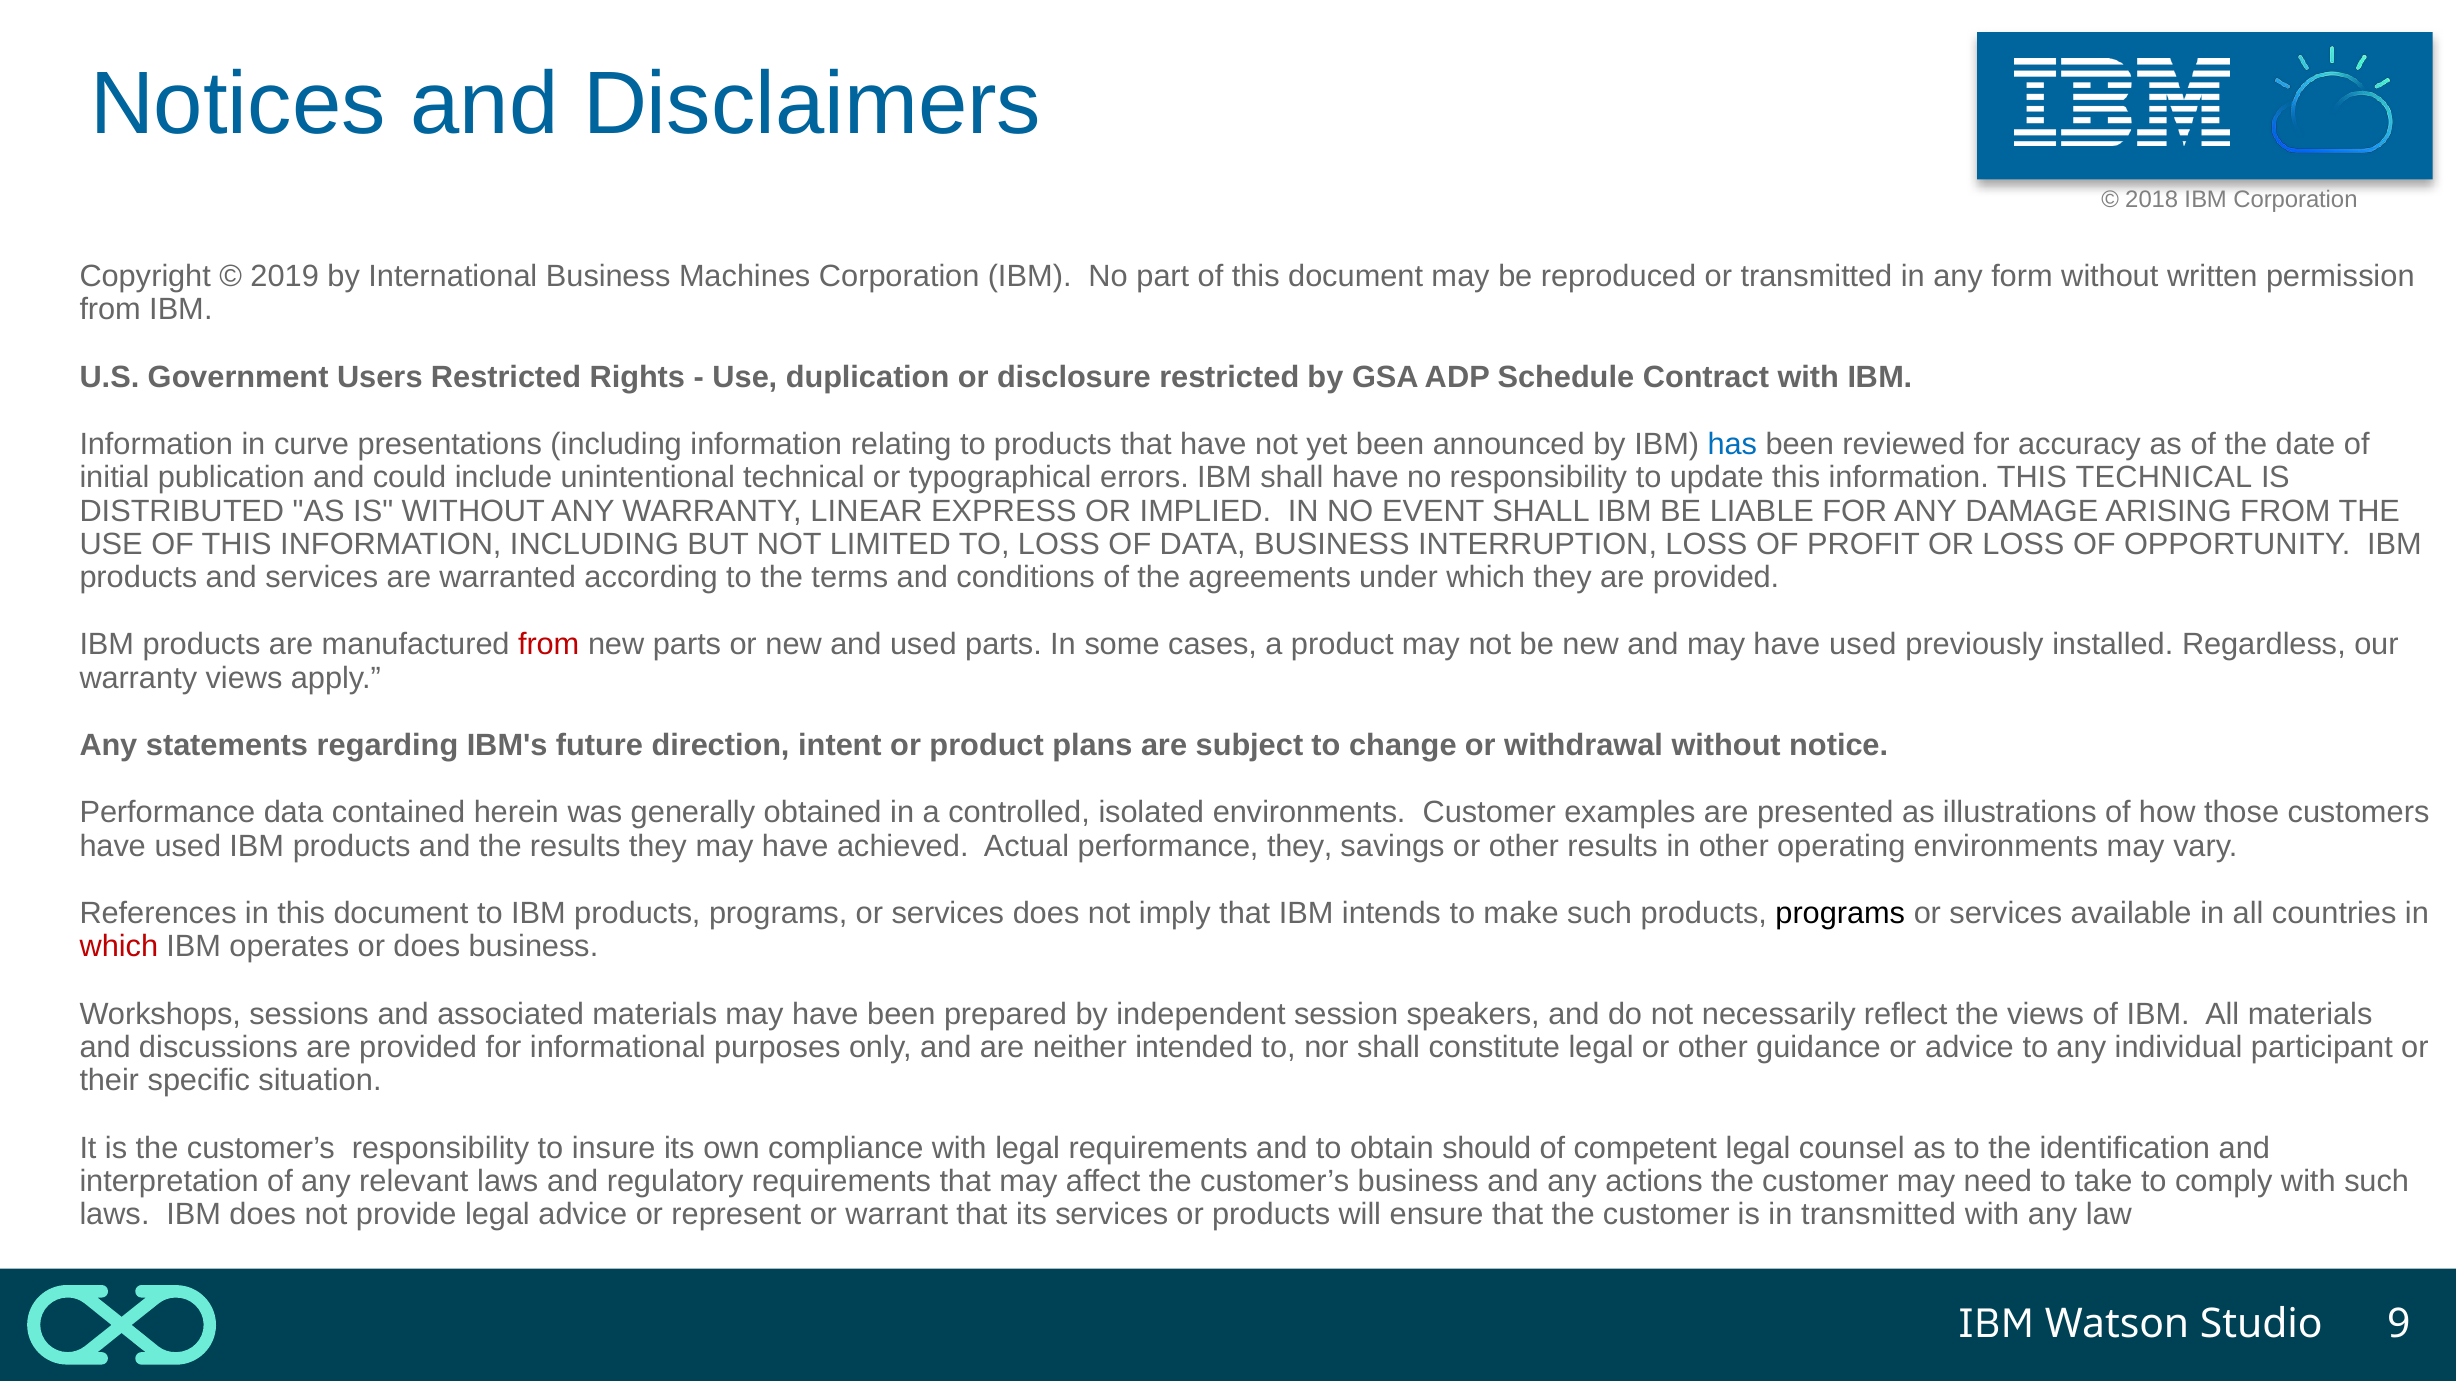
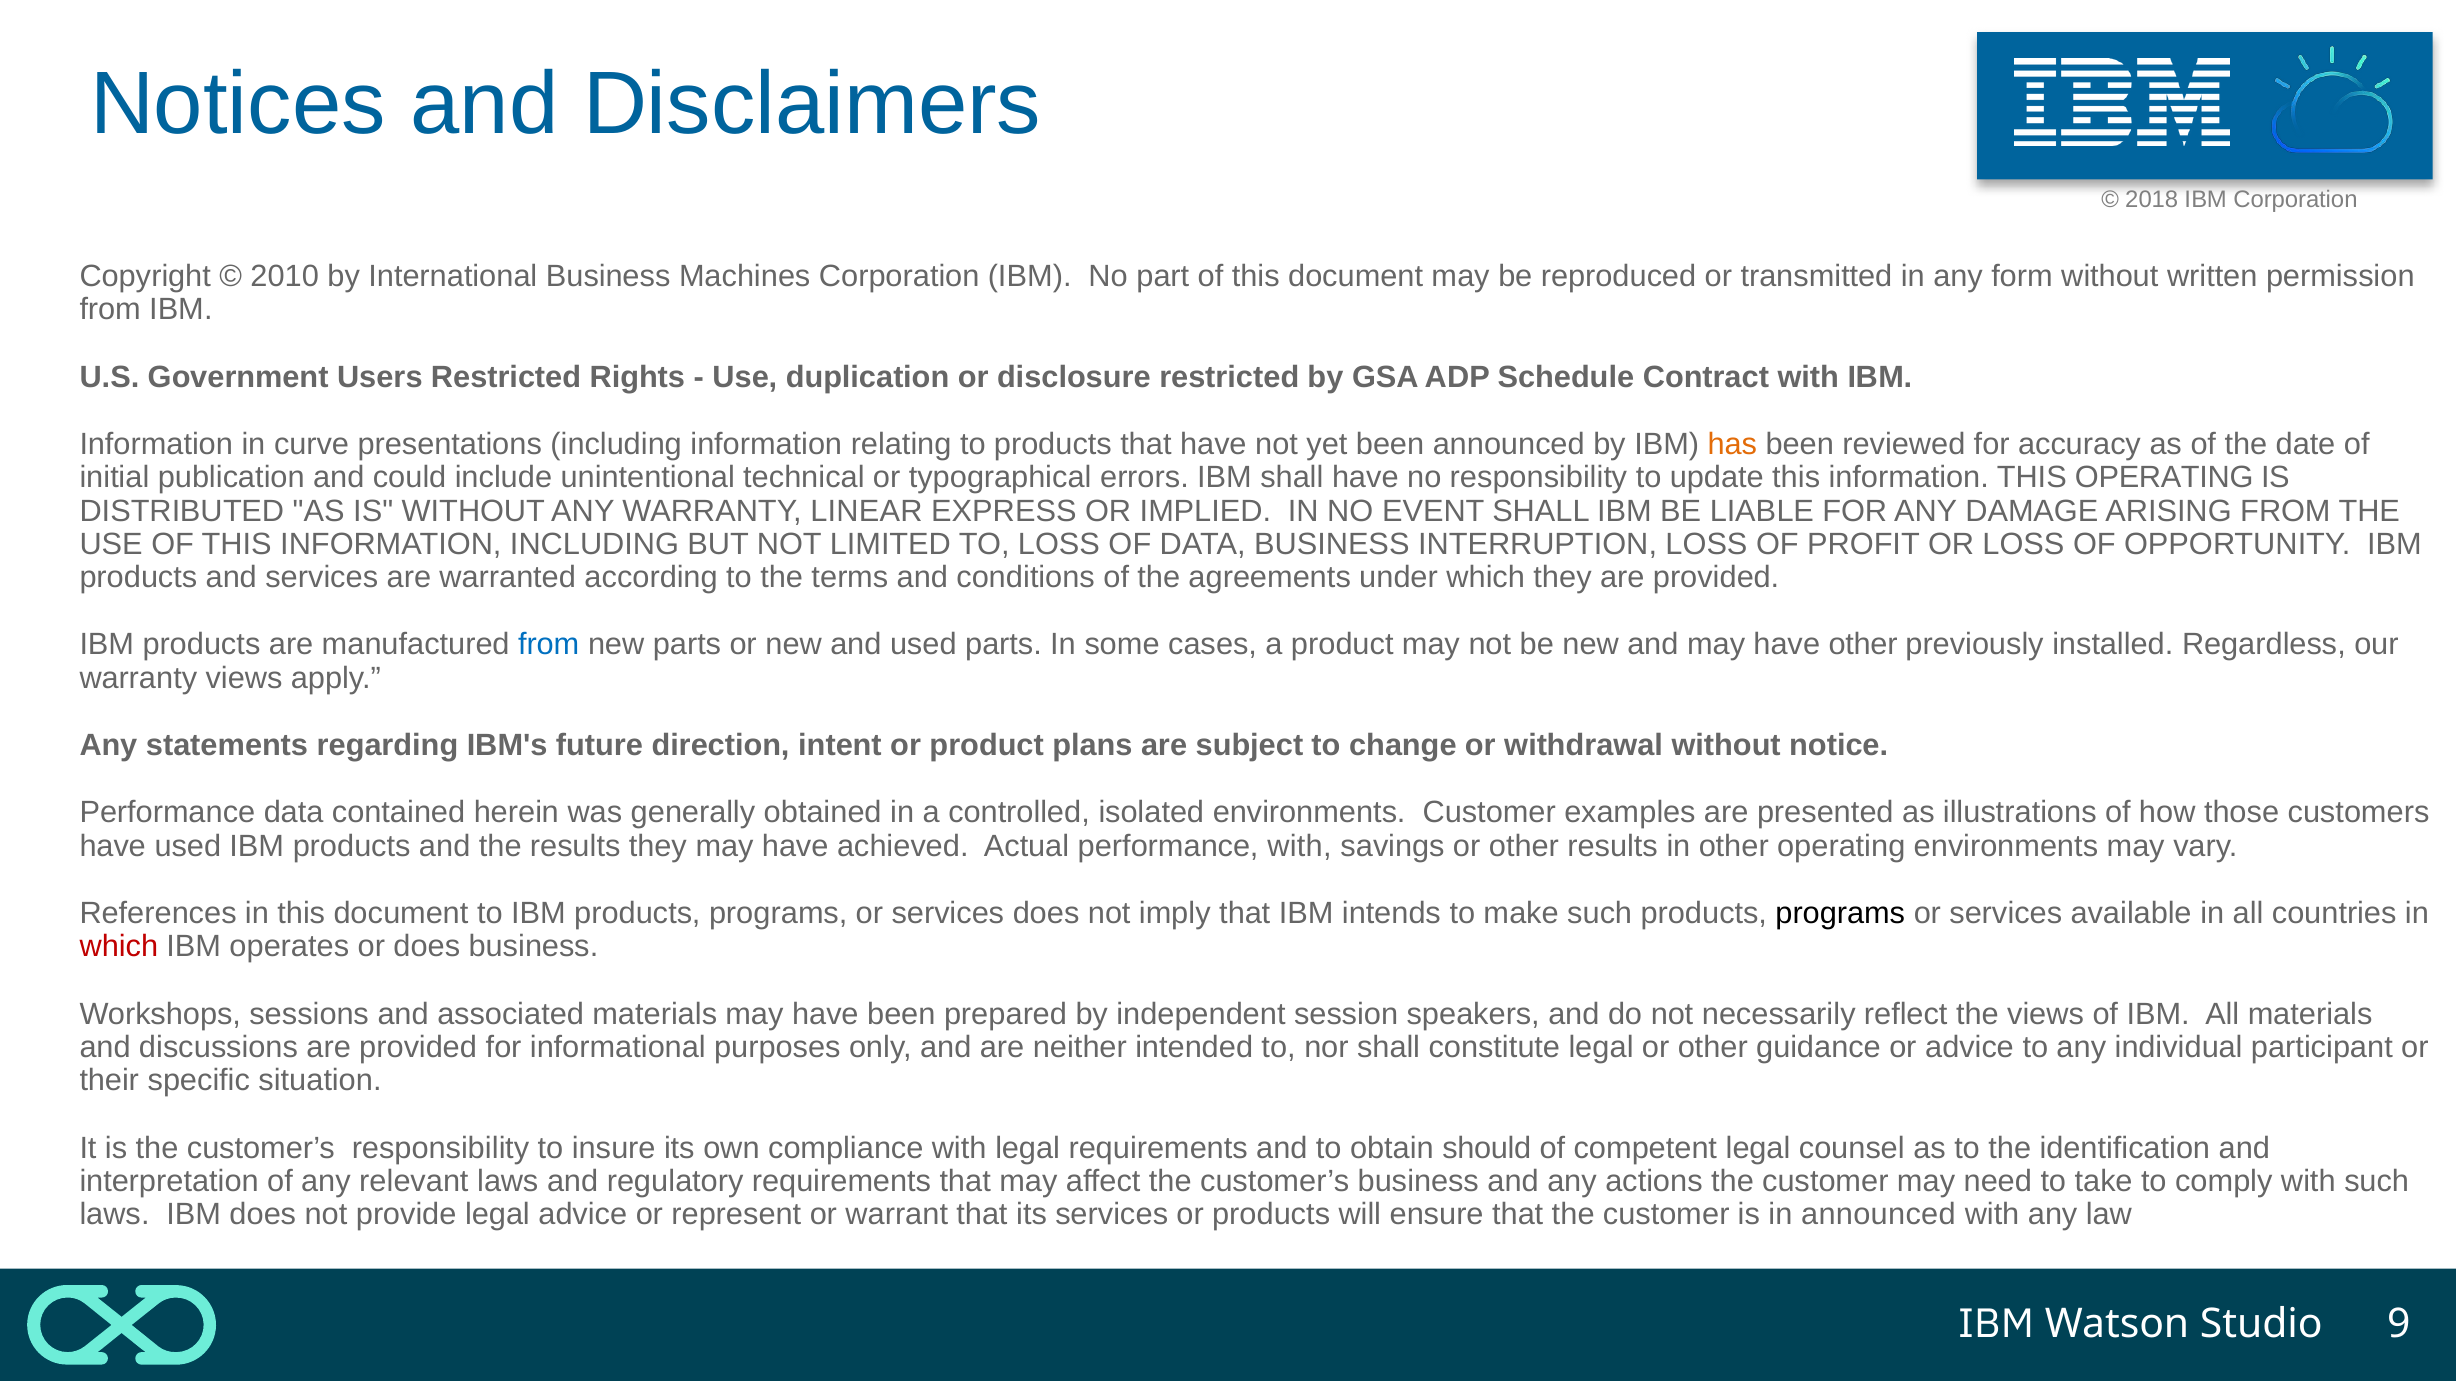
2019: 2019 -> 2010 (285, 277)
has colour: blue -> orange (1732, 445)
THIS TECHNICAL: TECHNICAL -> OPERATING (2164, 478)
from colour: red -> blue (549, 645)
may have used: used -> other (1863, 645)
performance they: they -> with (1299, 846)
in transmitted: transmitted -> announced (1878, 1215)
